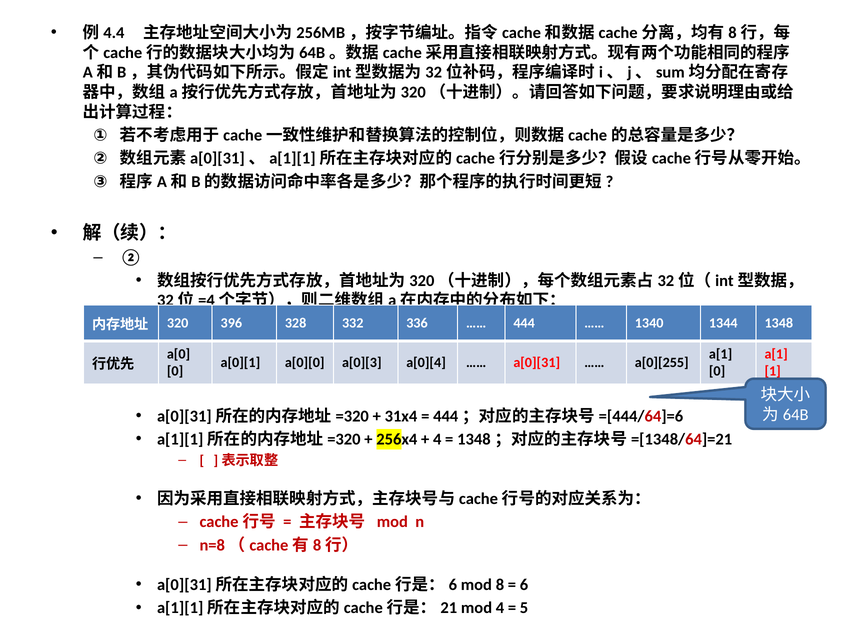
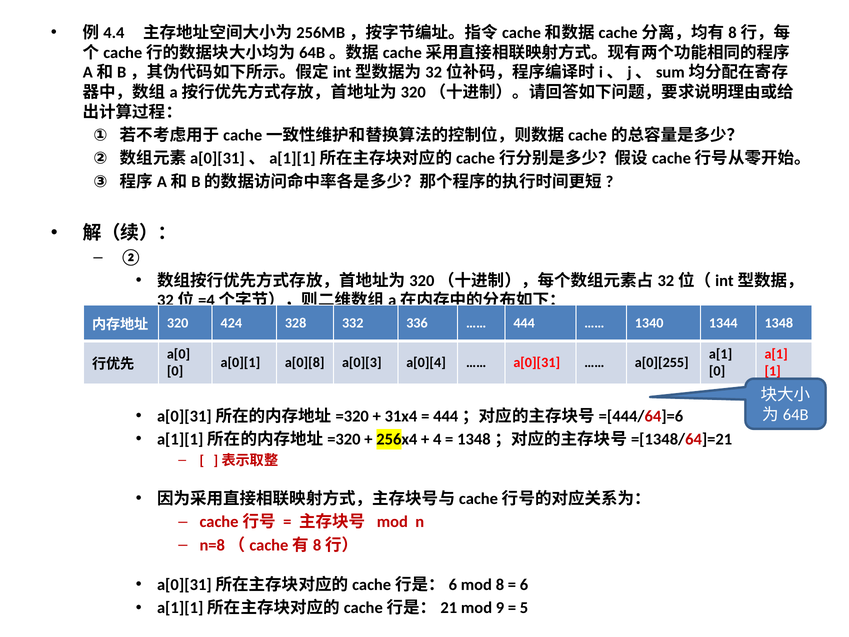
396: 396 -> 424 (231, 323)
a[0][0: a[0][0 -> a[0][8 (305, 362)
mod 4: 4 -> 9 (500, 608)
